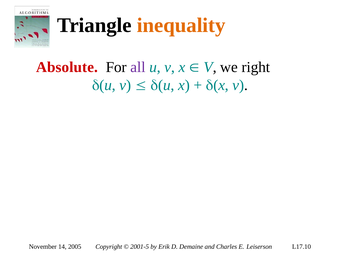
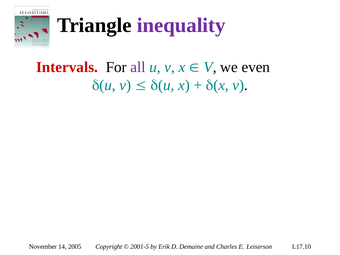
inequality colour: orange -> purple (181, 25)
Absolute: Absolute -> Intervals (67, 67)
right: right -> even (256, 67)
